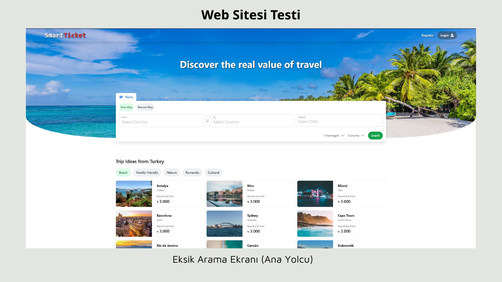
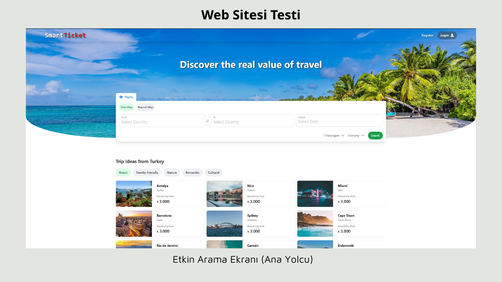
Eksik: Eksik -> Etkin (184, 260)
